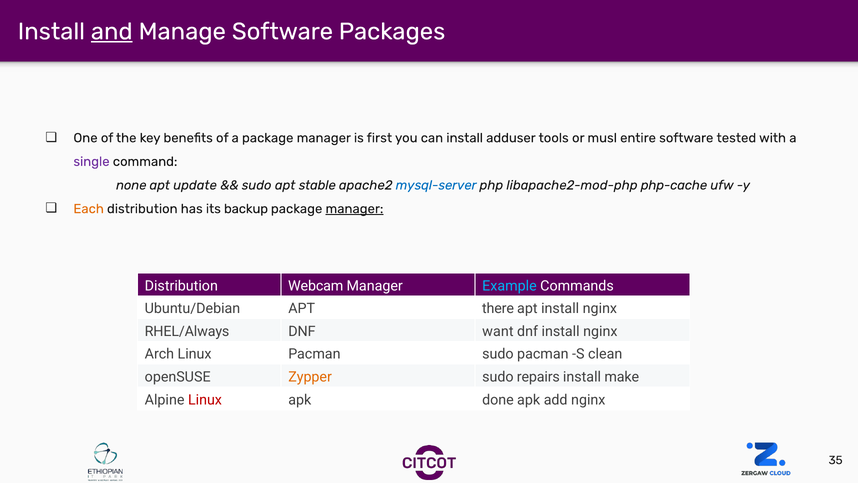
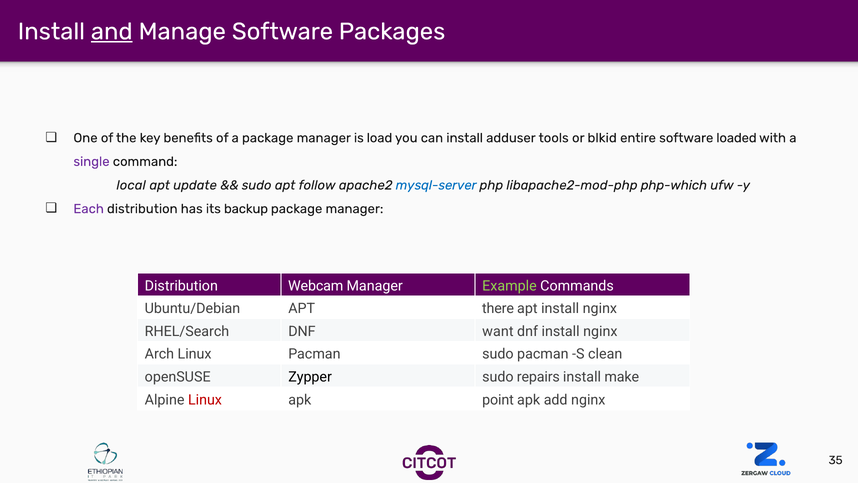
first: first -> load (379, 138)
musl: musl -> blkid (602, 138)
tested: tested -> loaded (736, 138)
none: none -> local (131, 185)
stable: stable -> follow (317, 185)
php-cache: php-cache -> php-which (674, 185)
Each colour: orange -> purple (89, 209)
manager underline: present -> none (354, 209)
Example colour: light blue -> light green (510, 286)
RHEL/Always: RHEL/Always -> RHEL/Search (187, 331)
Zypper colour: orange -> black (310, 377)
done: done -> point (498, 400)
